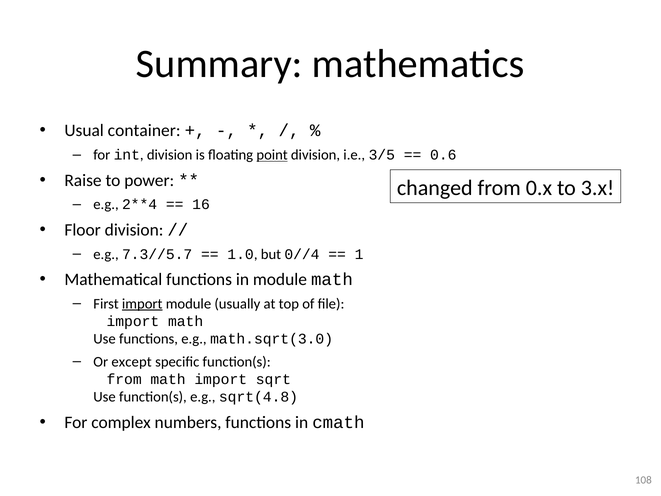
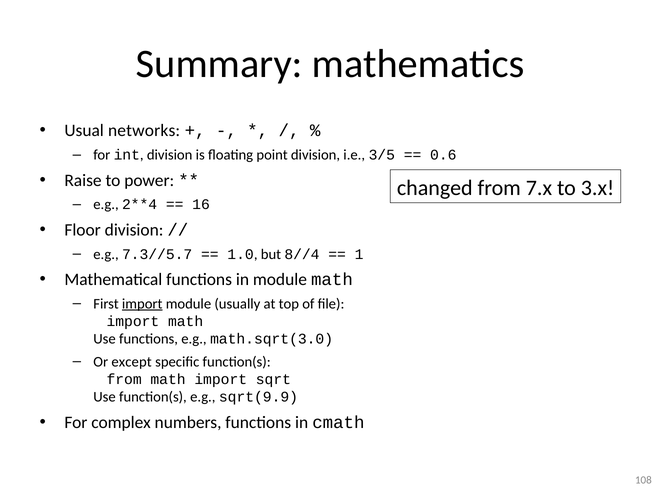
container: container -> networks (144, 131)
point underline: present -> none (272, 155)
0.x: 0.x -> 7.x (539, 188)
0//4: 0//4 -> 8//4 (302, 254)
sqrt(4.8: sqrt(4.8 -> sqrt(9.9 (258, 397)
